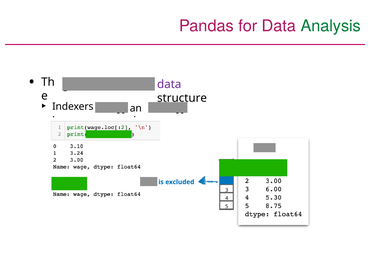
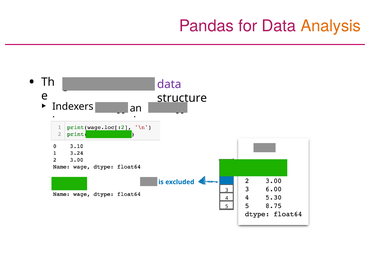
Analysis colour: green -> orange (331, 26)
